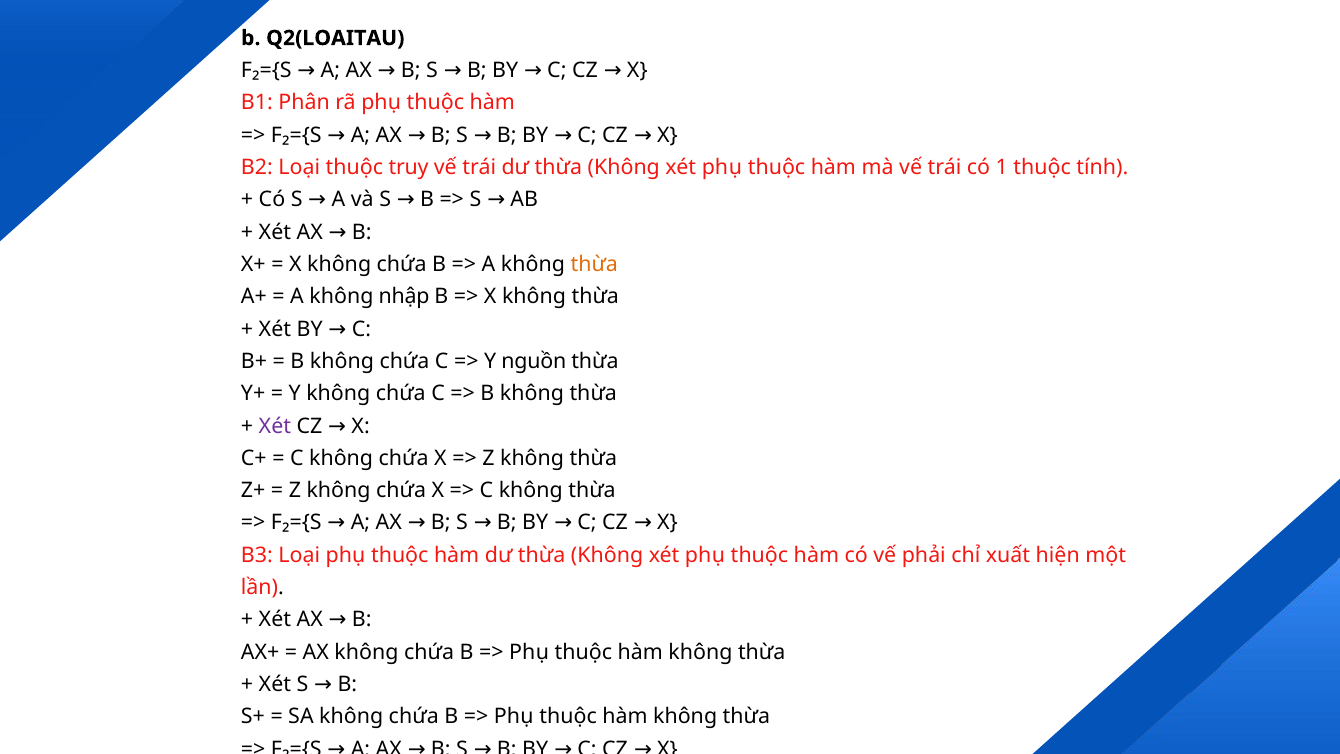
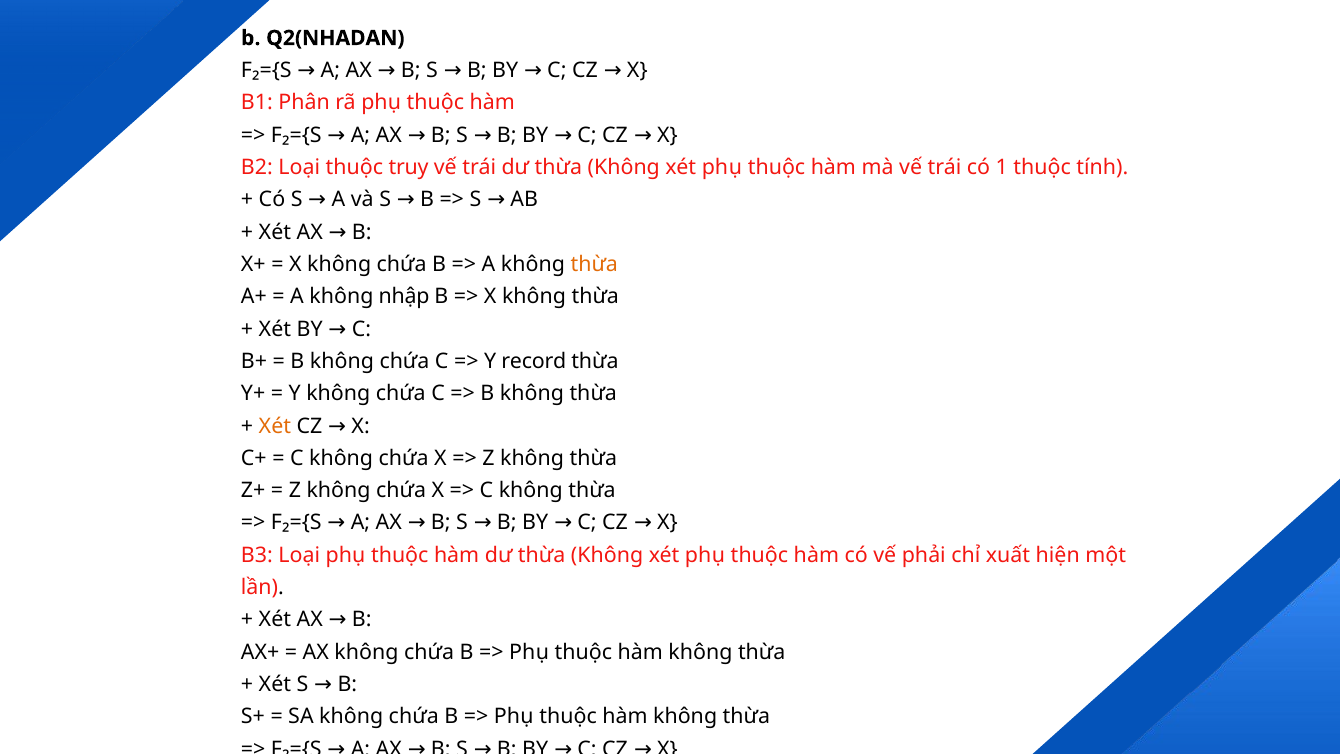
Q2(LOAITAU: Q2(LOAITAU -> Q2(NHADAN (335, 38)
nguồn: nguồn -> record (534, 361)
Xét colour: purple -> orange (275, 426)
